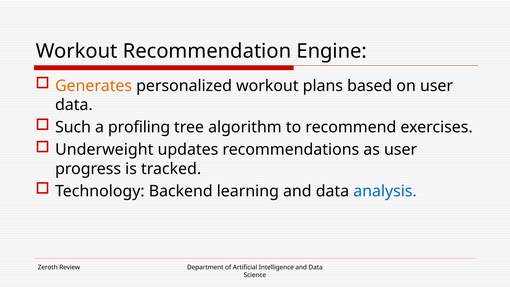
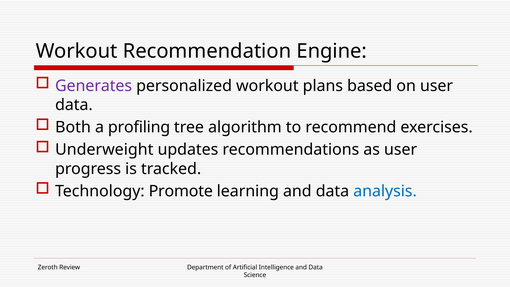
Generates colour: orange -> purple (94, 86)
Such: Such -> Both (73, 127)
Backend: Backend -> Promote (181, 191)
